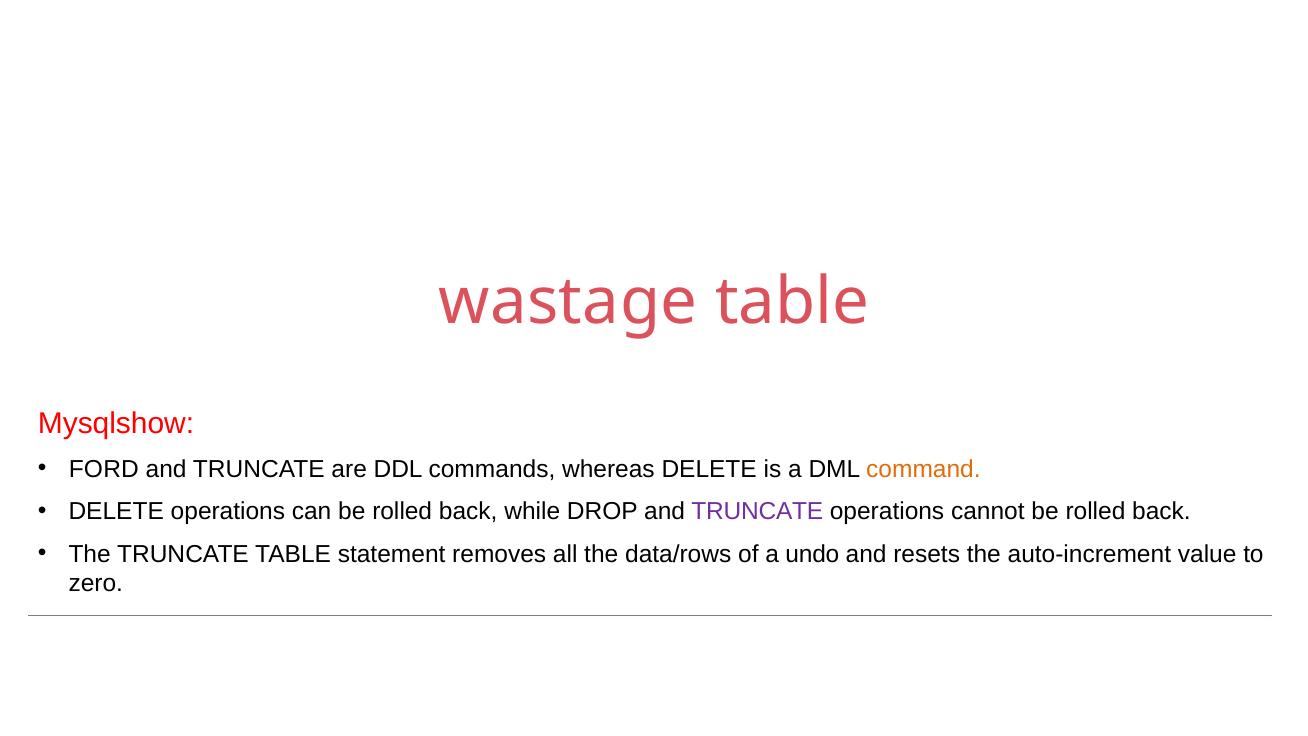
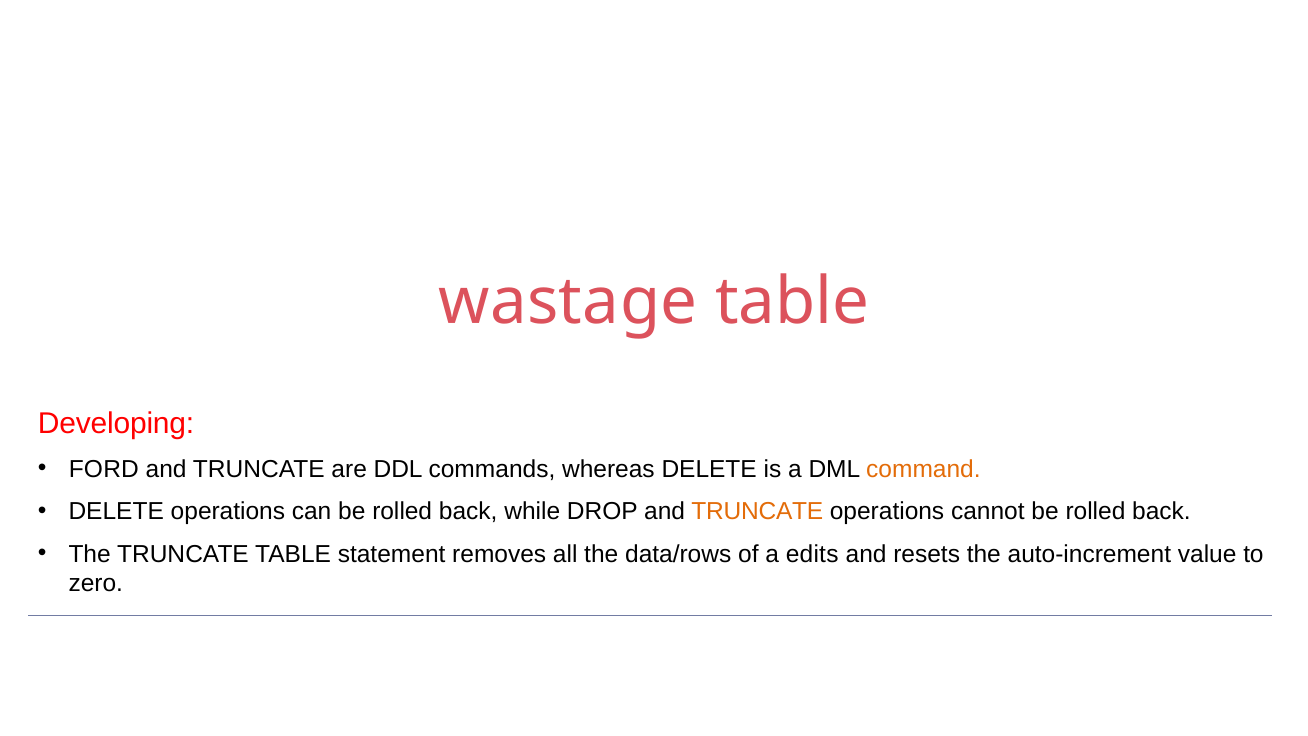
Mysqlshow: Mysqlshow -> Developing (116, 424)
TRUNCATE colour: purple -> orange (757, 512)
undo: undo -> edits (812, 554)
